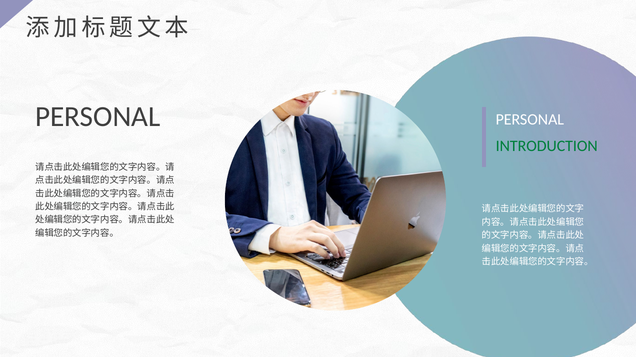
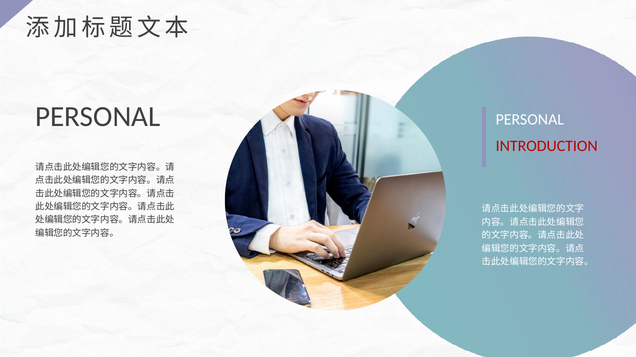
INTRODUCTION colour: green -> red (547, 146)
